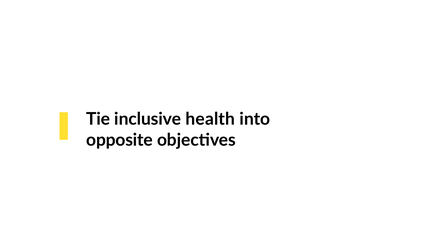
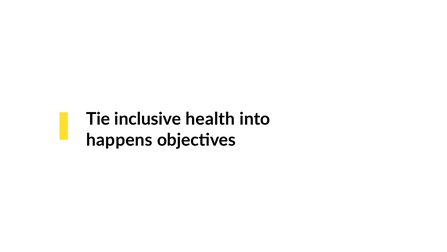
opposite: opposite -> happens (119, 140)
